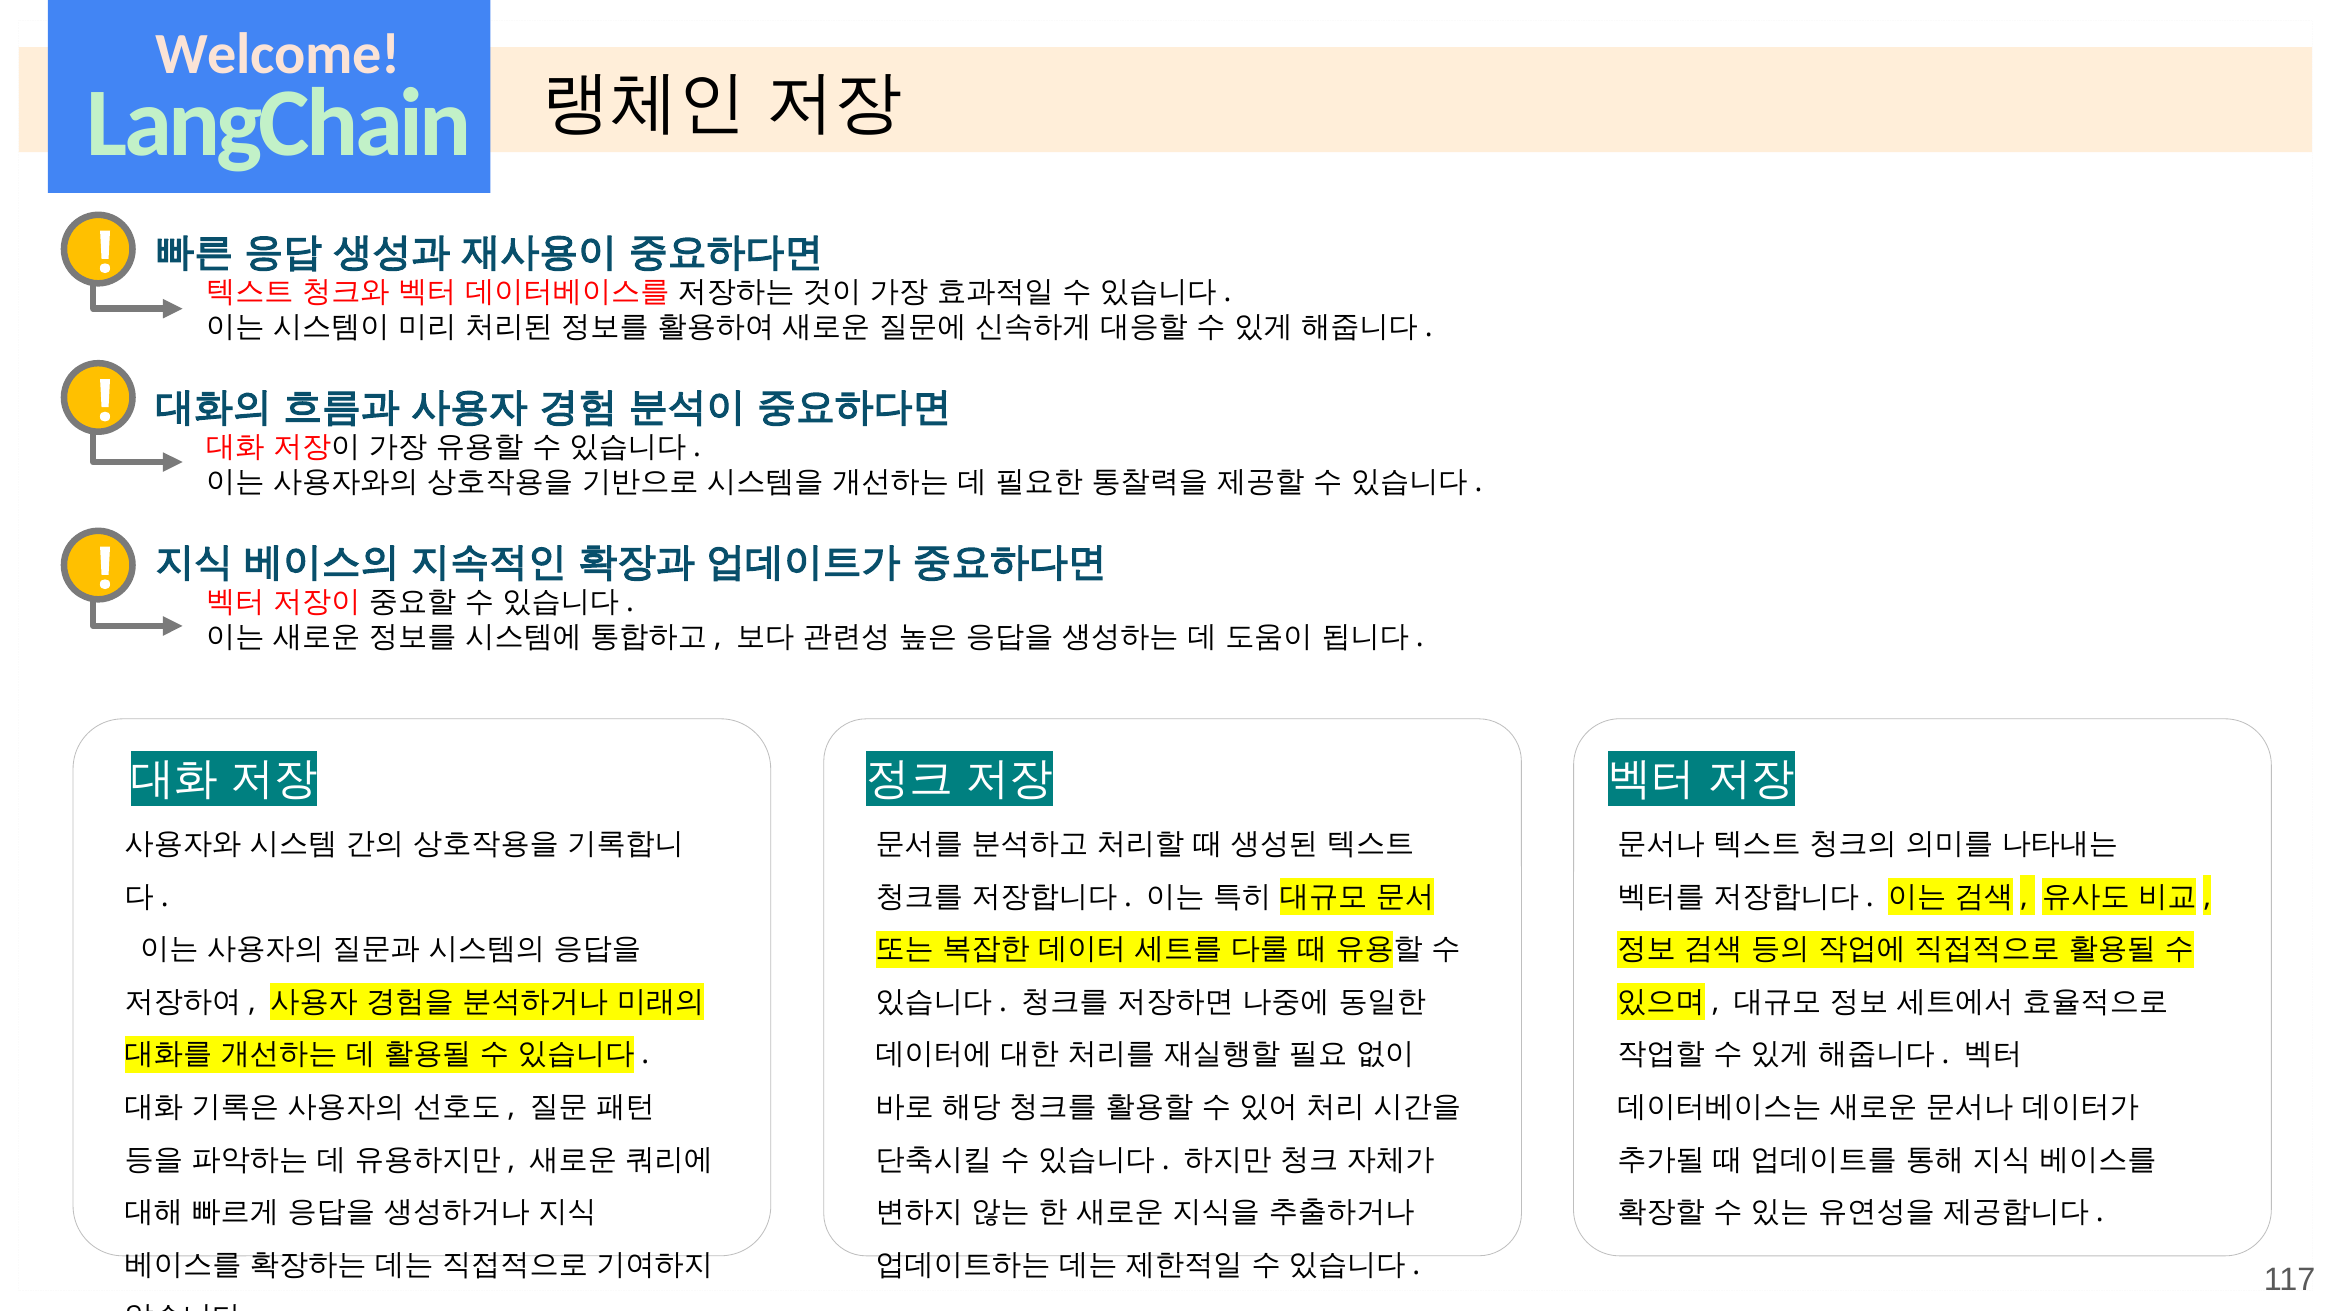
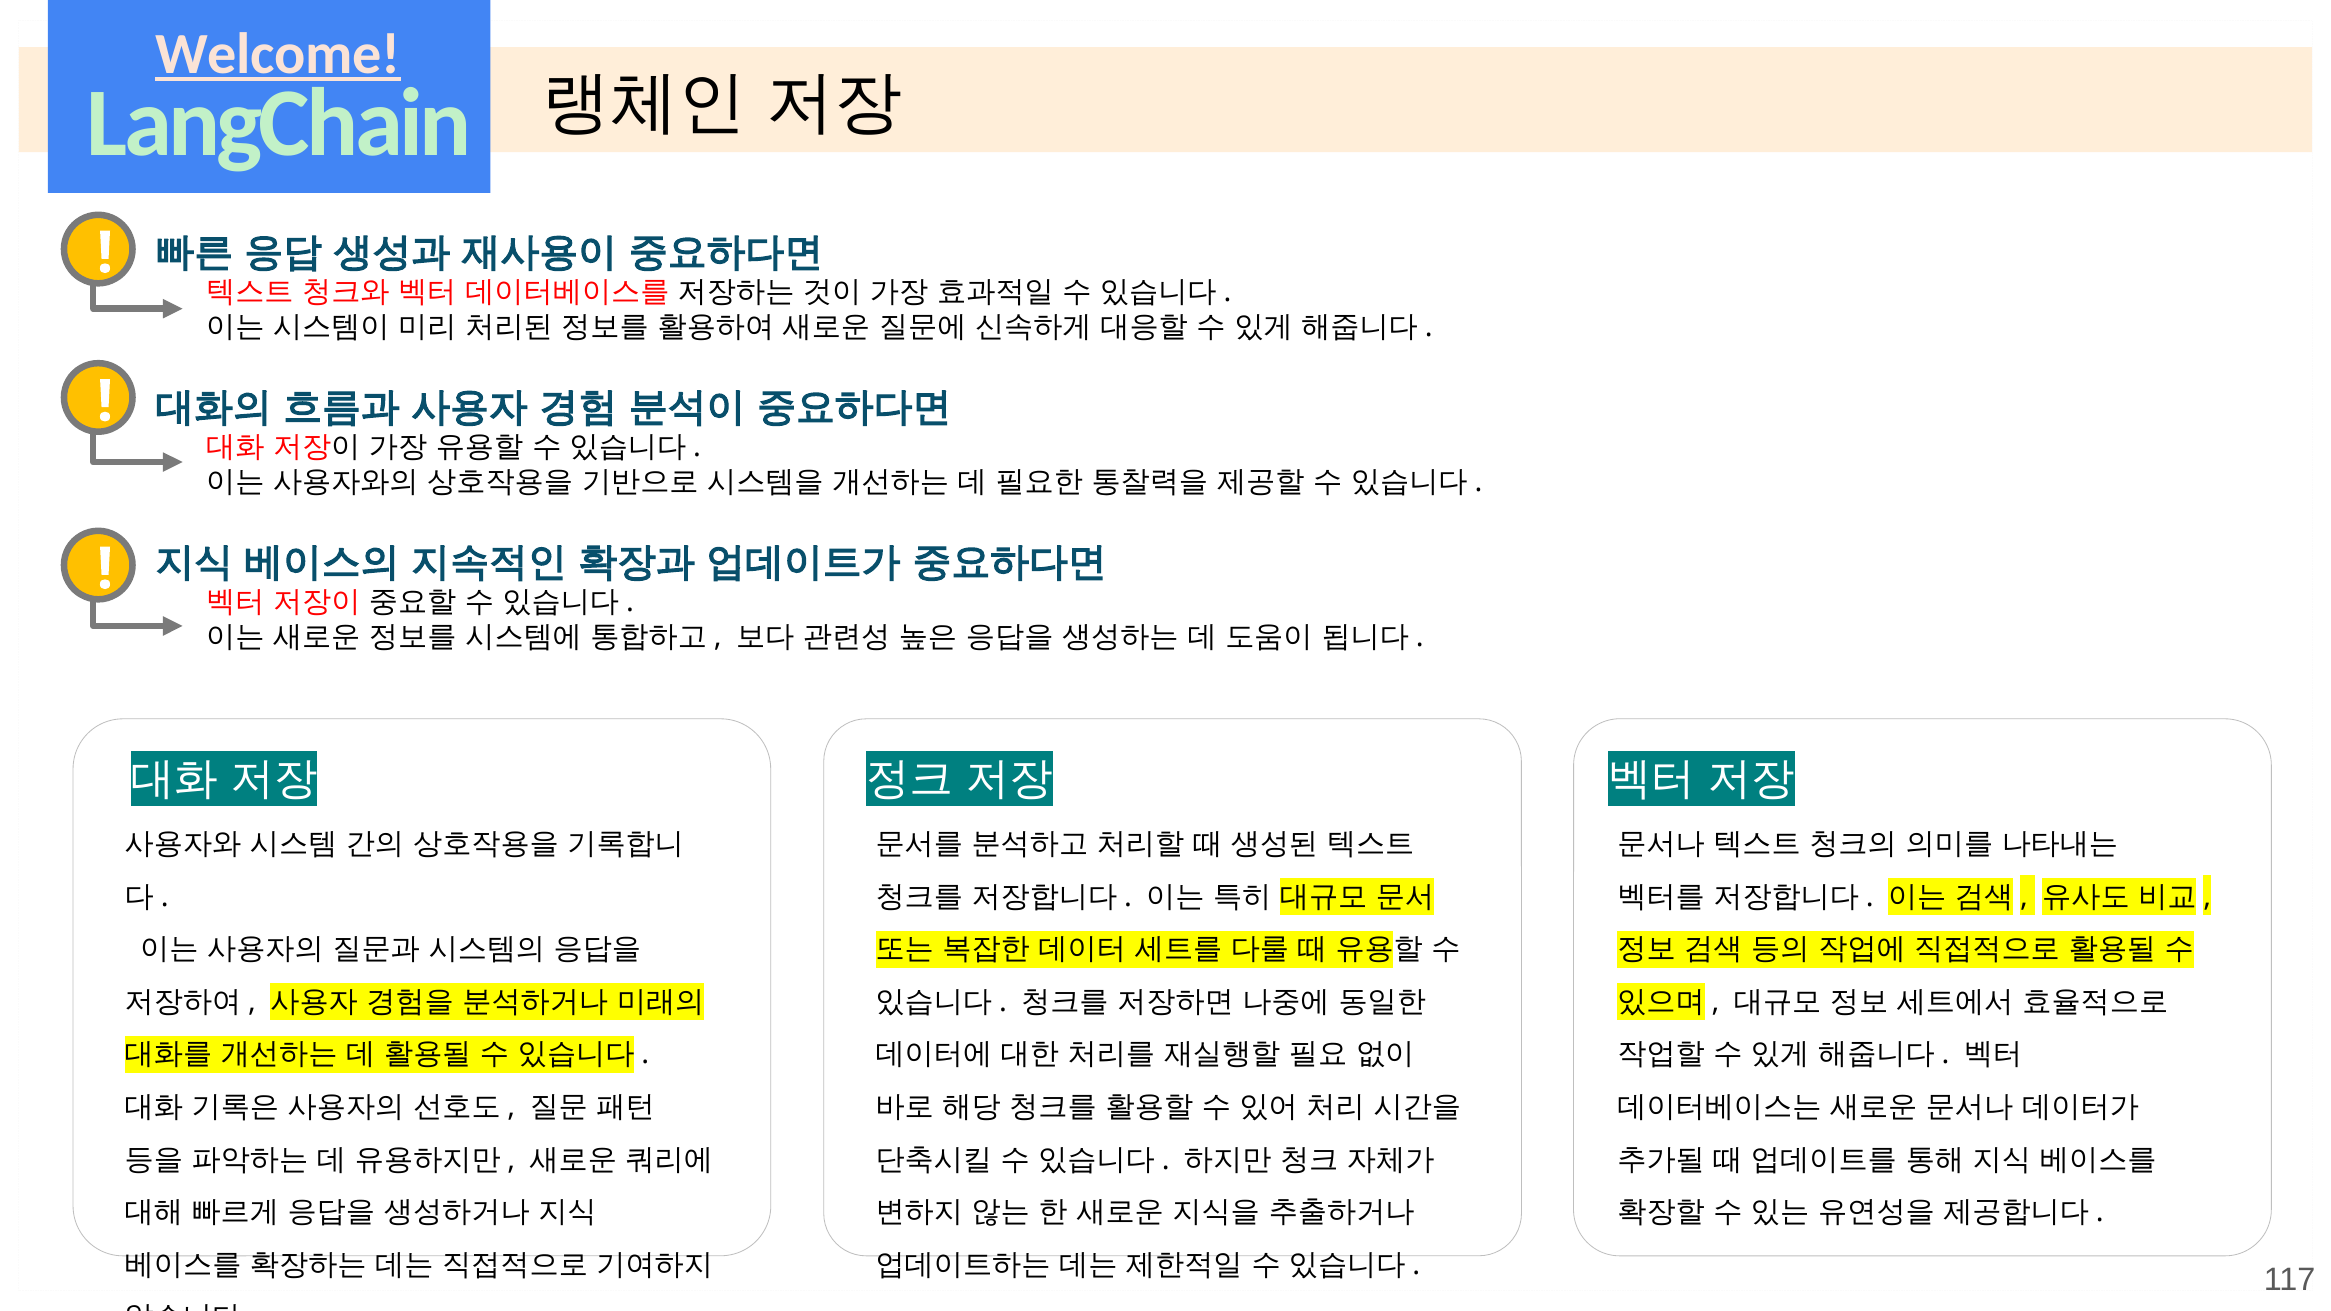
Welcome underline: none -> present (278, 54)
